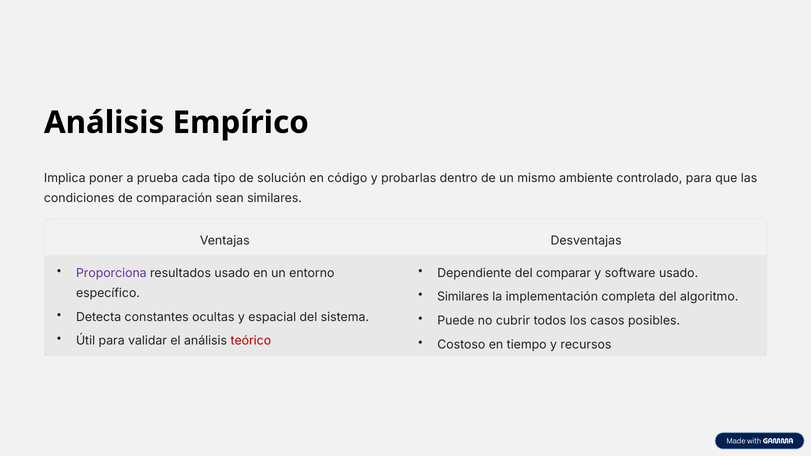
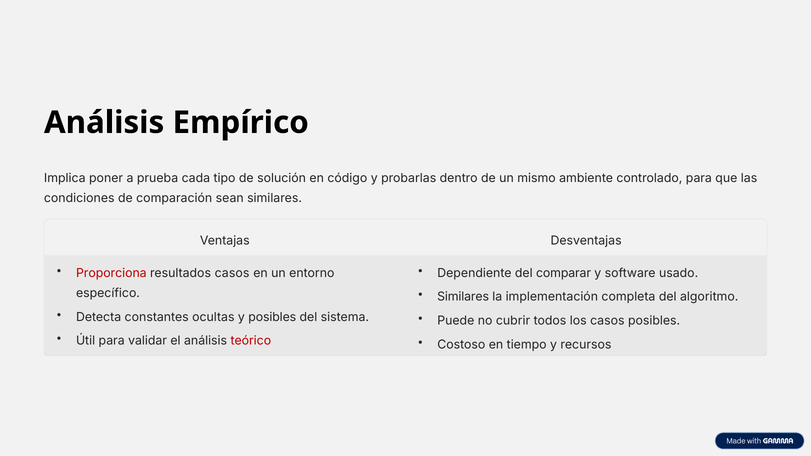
Proporciona colour: purple -> red (111, 273)
resultados usado: usado -> casos (232, 273)
y espacial: espacial -> posibles (272, 317)
